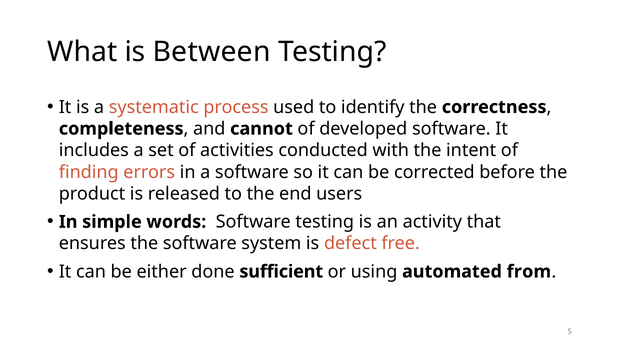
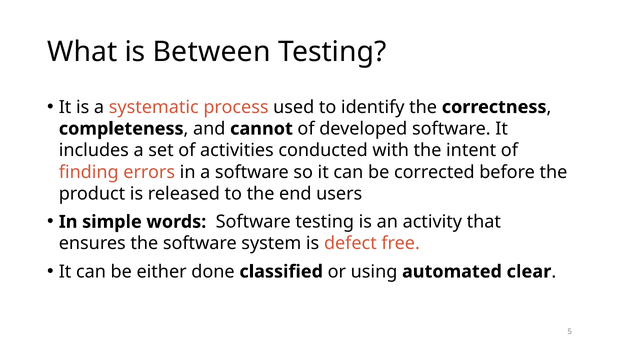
sufficient: sufficient -> classified (281, 272)
from: from -> clear (529, 272)
